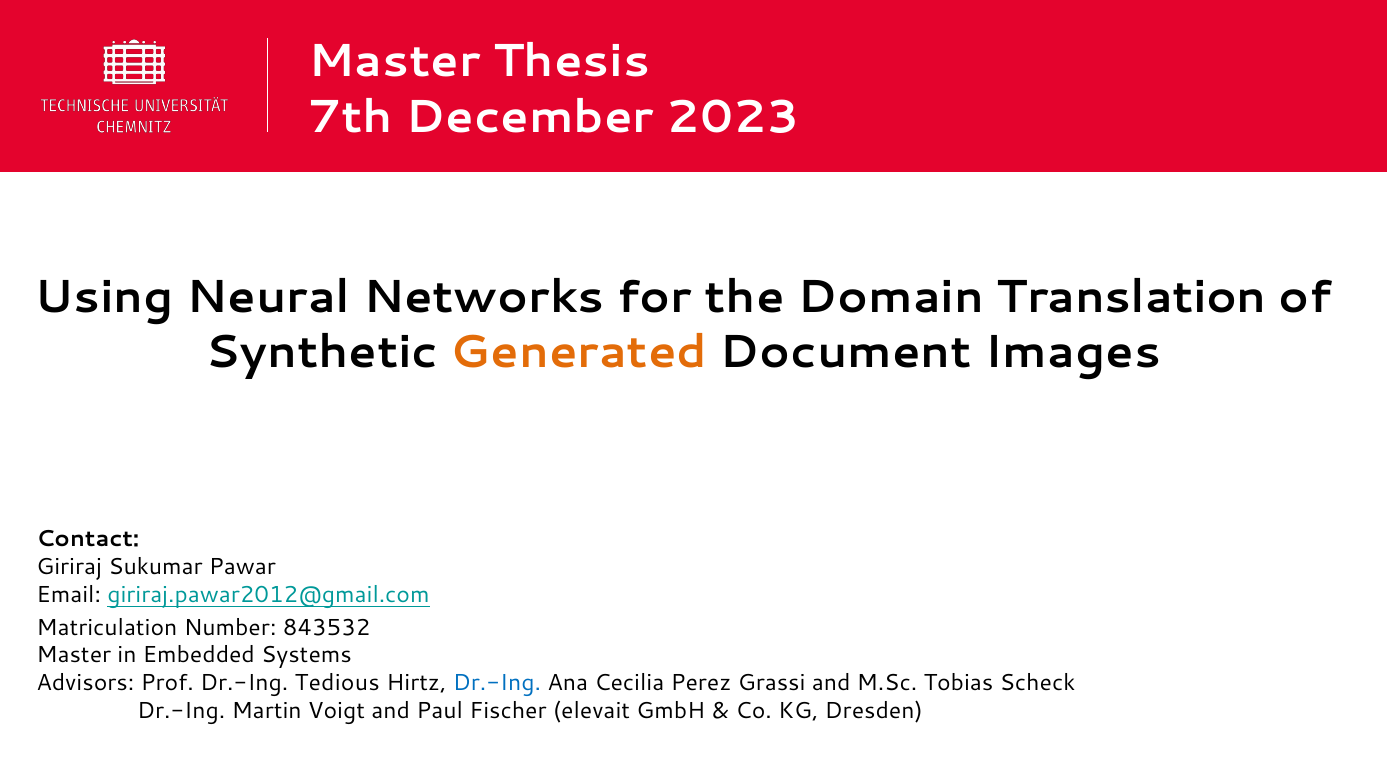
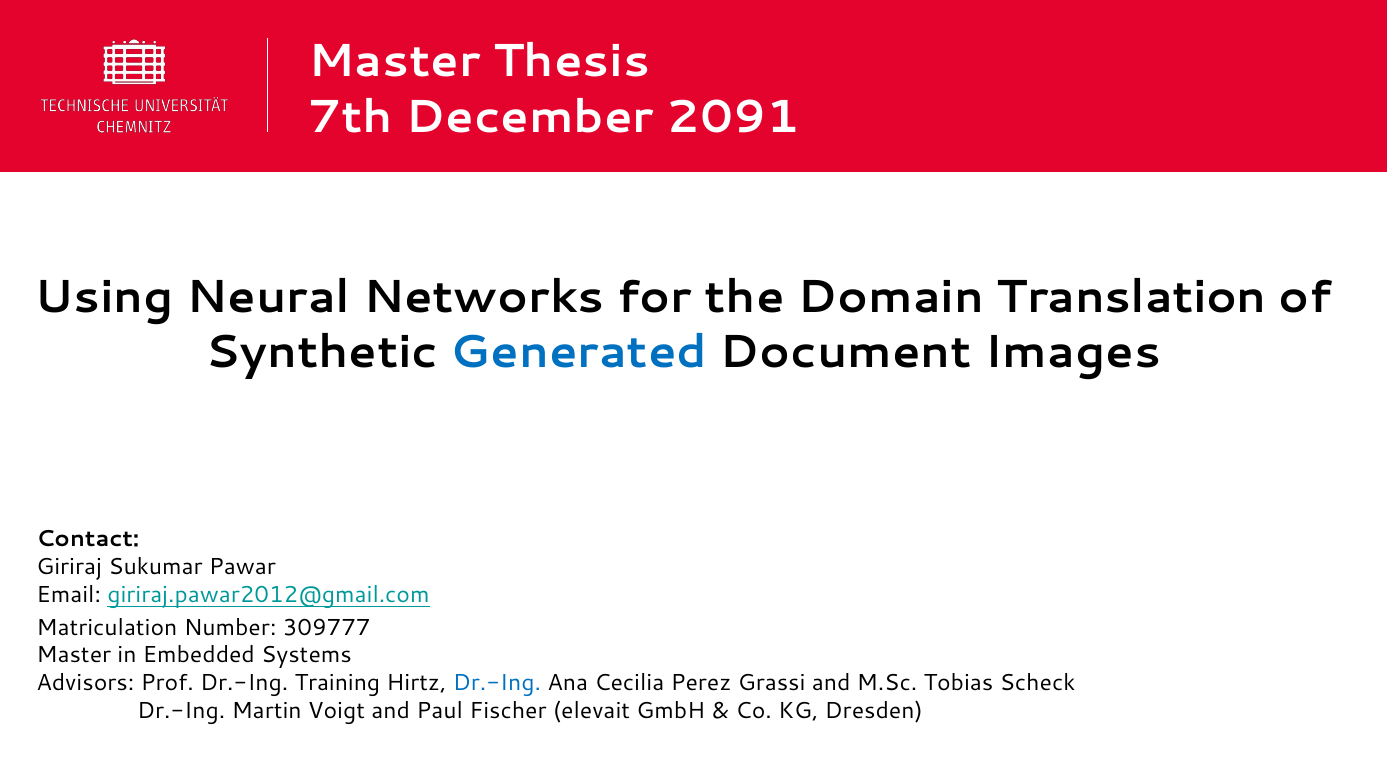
2023: 2023 -> 2091 (733, 117)
Generated colour: orange -> blue (579, 353)
843532: 843532 -> 309777 (327, 628)
Tedious: Tedious -> Training (337, 683)
